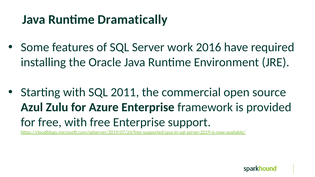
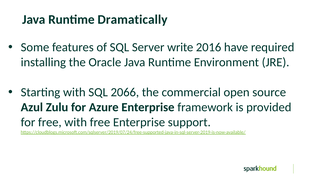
work: work -> write (180, 47)
2011: 2011 -> 2066 (125, 92)
